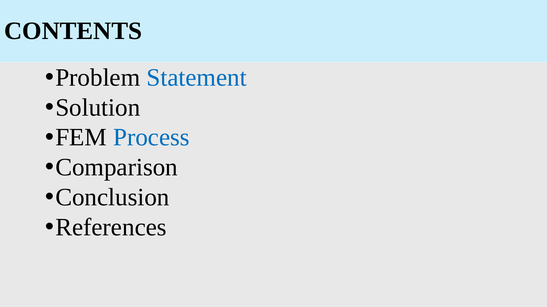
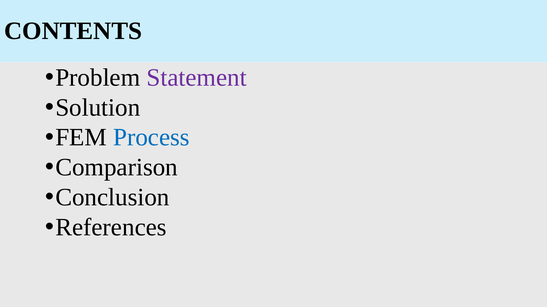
Statement colour: blue -> purple (197, 78)
